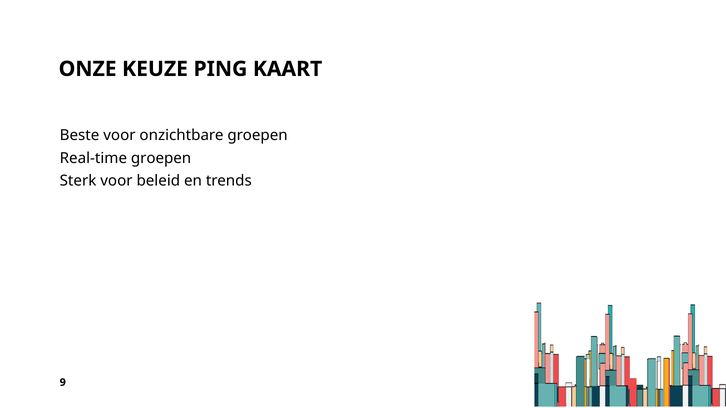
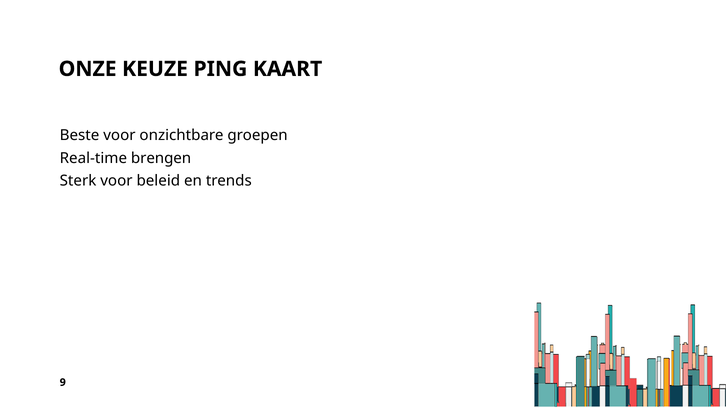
Real-time groepen: groepen -> brengen (161, 158)
